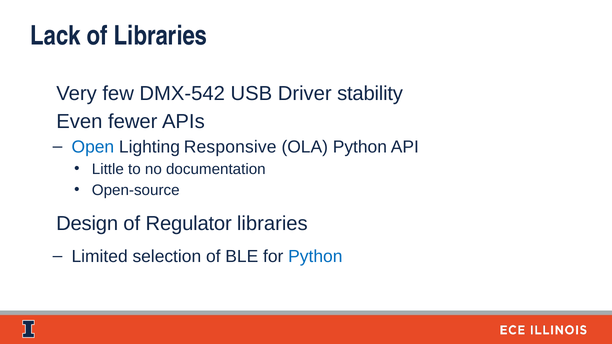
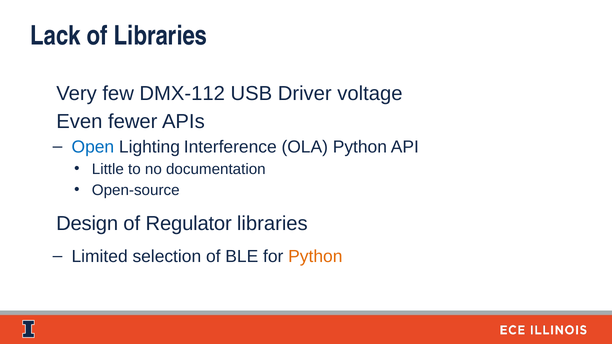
DMX-542: DMX-542 -> DMX-112 (182, 94)
stability: stability -> voltage (370, 94)
Responsive: Responsive -> Interference (230, 147)
Python colour: blue -> orange (315, 257)
